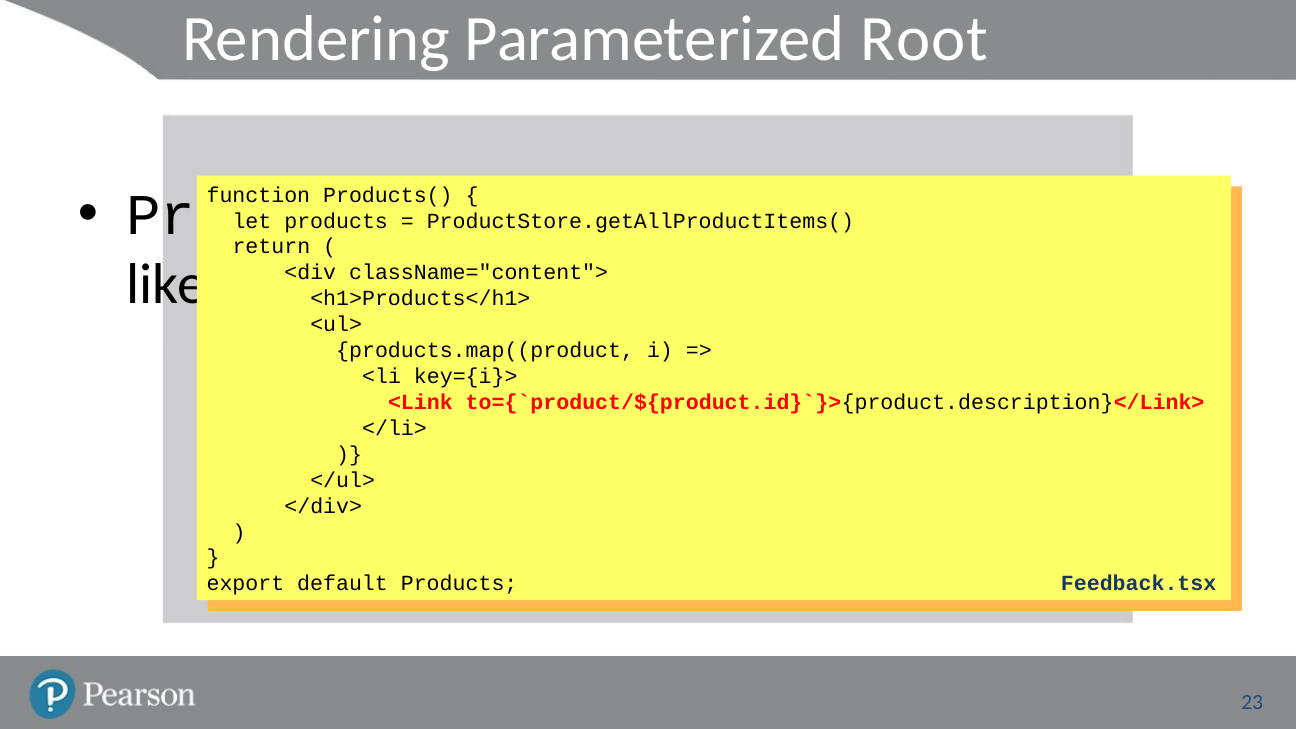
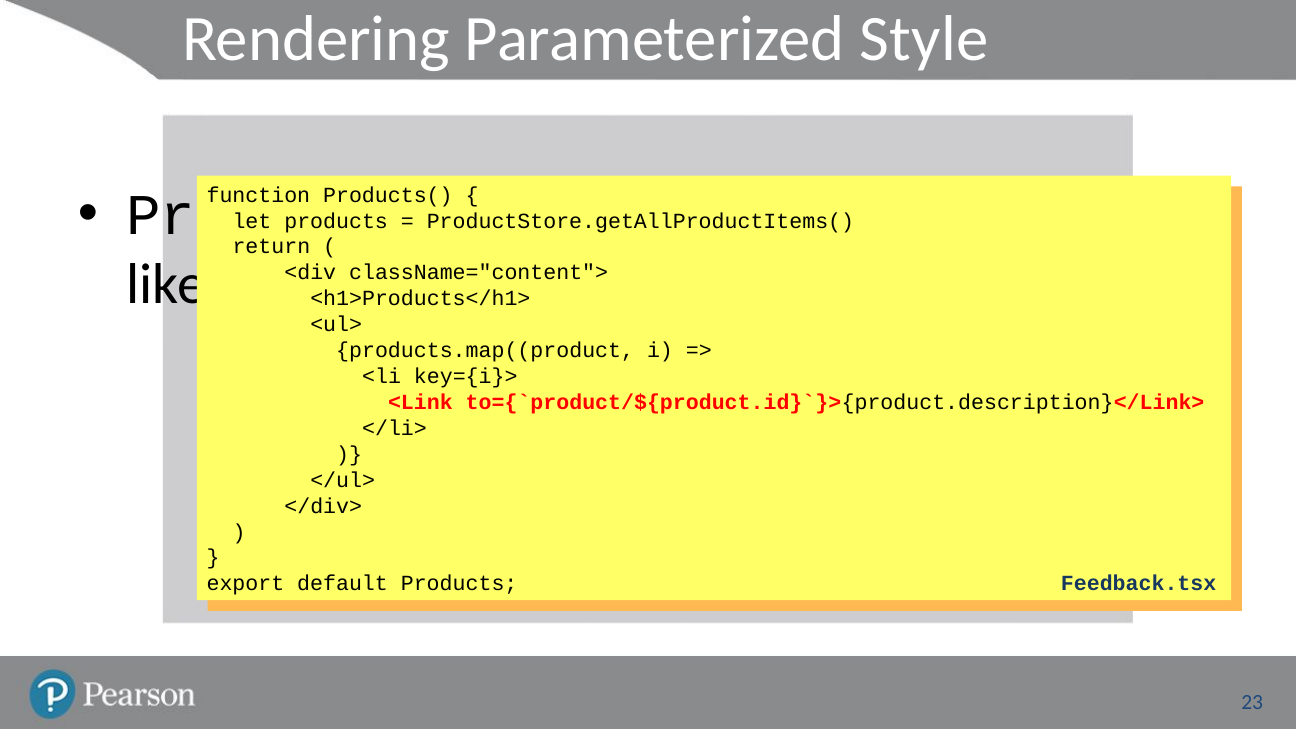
Root: Root -> Style (924, 39)
